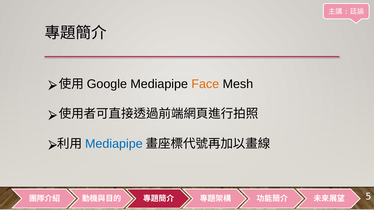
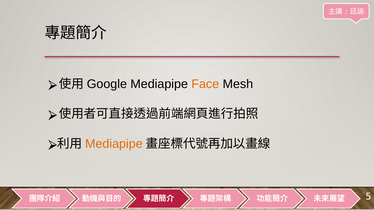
Mediapipe colour: blue -> orange (114, 144)
